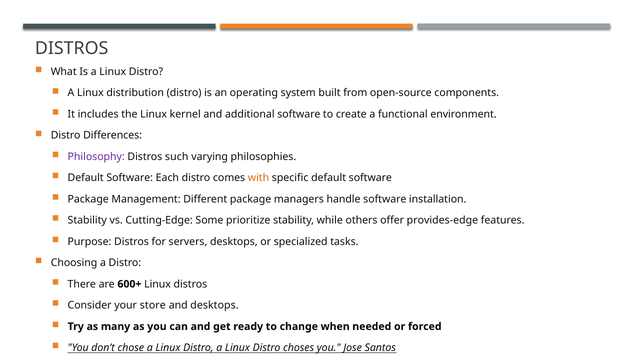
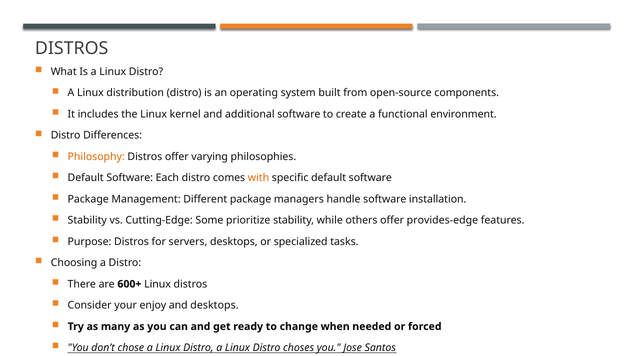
Philosophy colour: purple -> orange (96, 157)
Distros such: such -> offer (177, 157)
store: store -> enjoy (153, 305)
